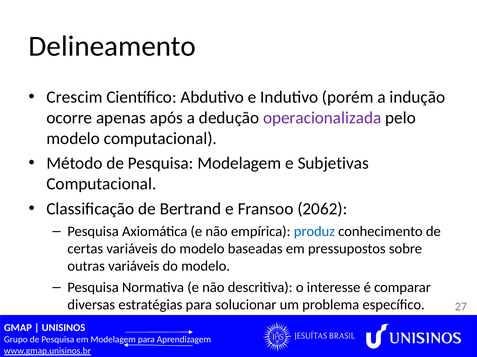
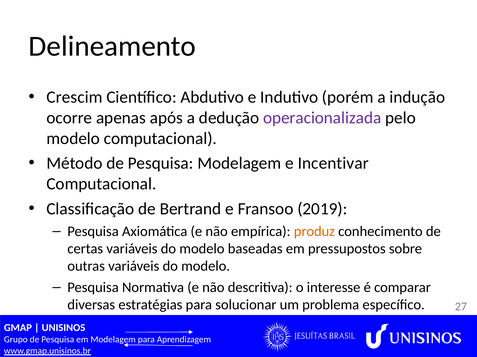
Subjetivas: Subjetivas -> Incentivar (333, 164)
2062: 2062 -> 2019 (322, 209)
produz colour: blue -> orange (314, 232)
